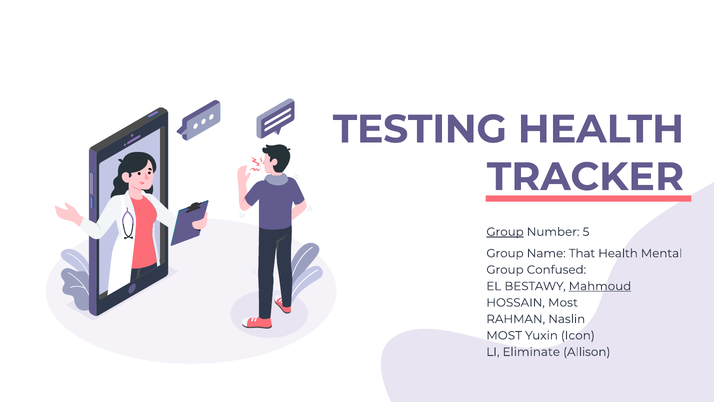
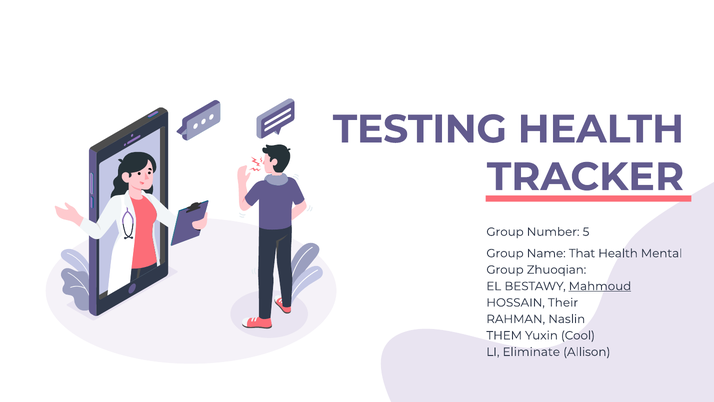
Group underline: present -> none (505, 232)
Confused: Confused -> Zhuoqian (556, 270)
HOSSAIN Most: Most -> Their (563, 302)
MOST: MOST -> THEM (504, 335)
Icon: Icon -> Cool (578, 335)
